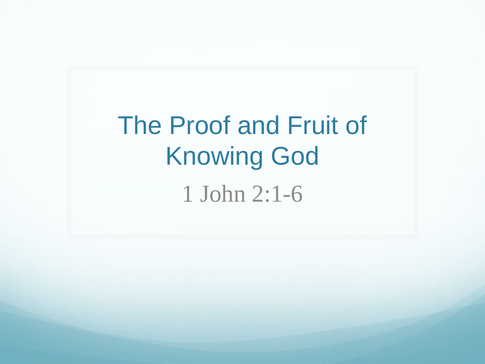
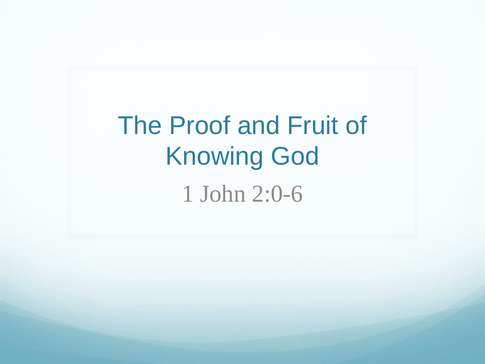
2:1-6: 2:1-6 -> 2:0-6 (277, 194)
